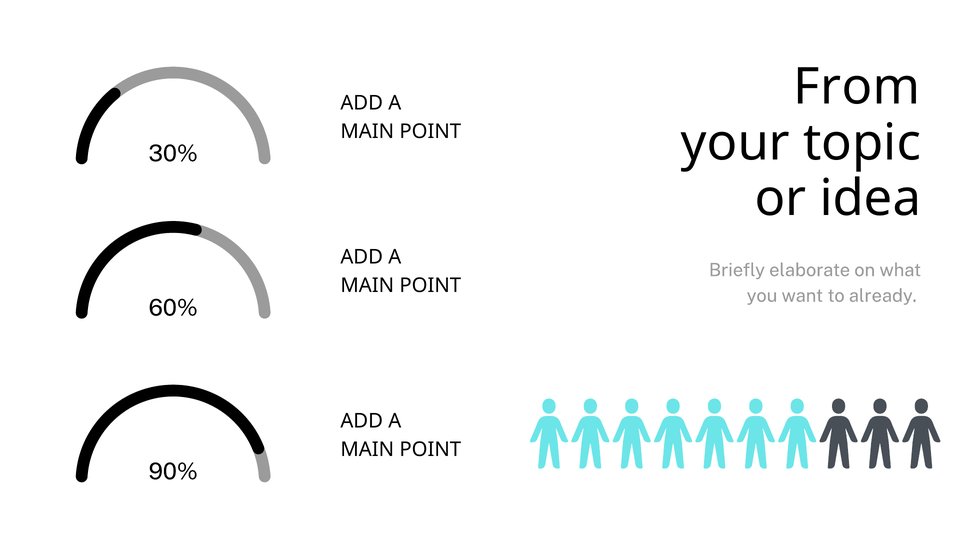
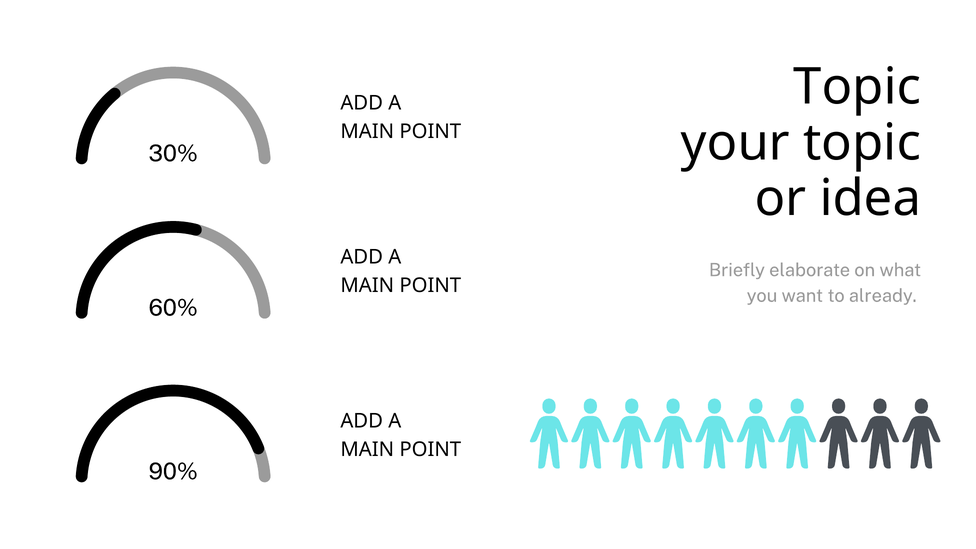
From: From -> Topic (857, 87)
